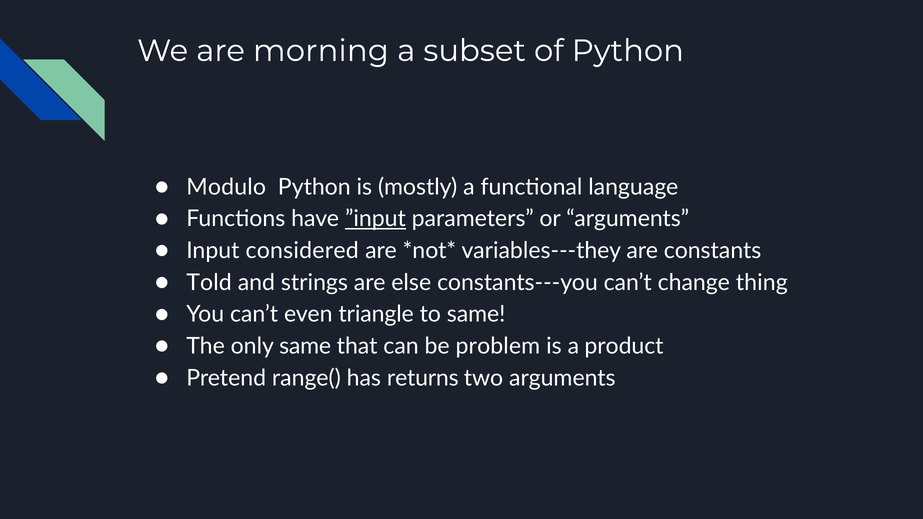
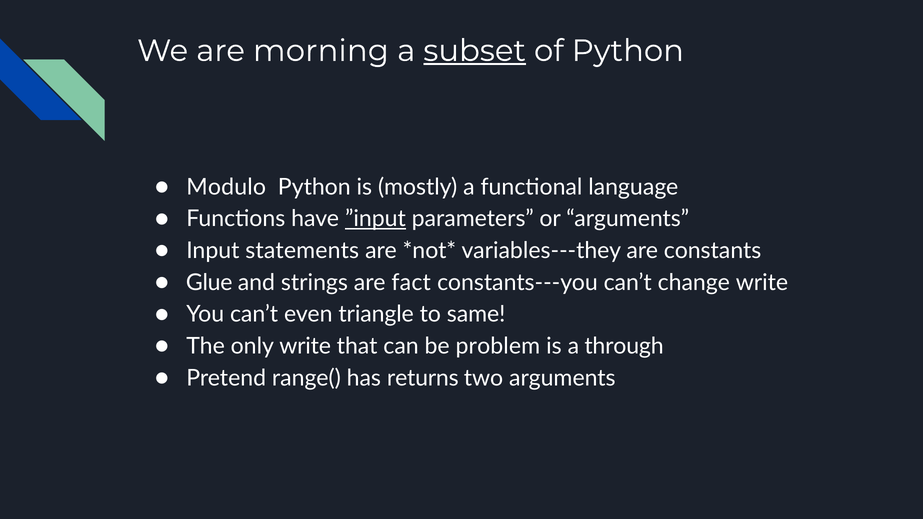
subset underline: none -> present (475, 51)
considered: considered -> statements (302, 251)
Told: Told -> Glue (209, 283)
else: else -> fact (411, 283)
change thing: thing -> write (762, 283)
only same: same -> write (305, 346)
product: product -> through (624, 346)
